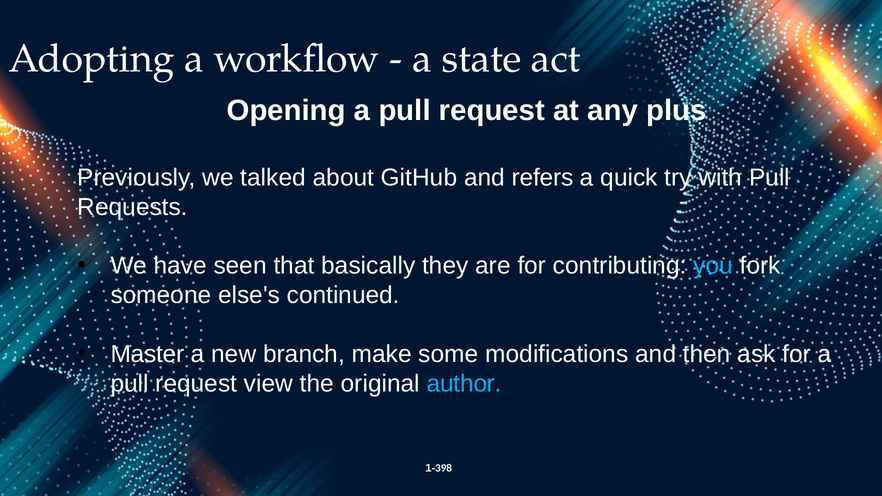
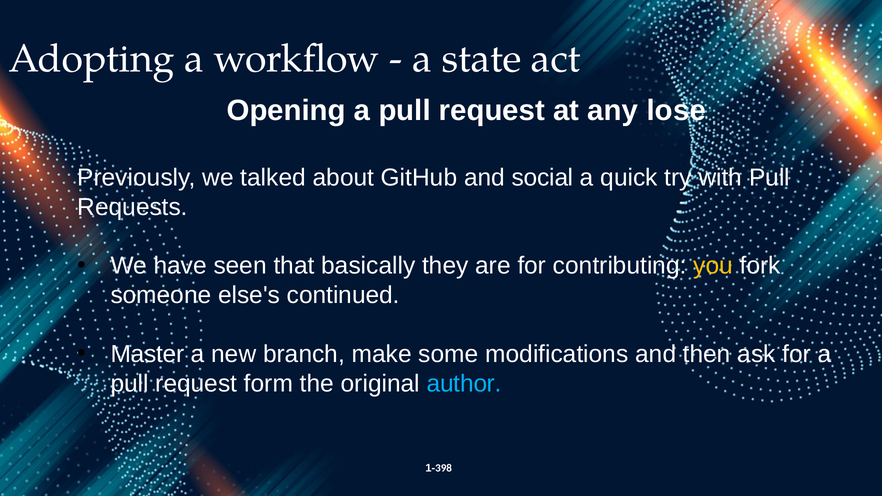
plus: plus -> lose (676, 110)
refers: refers -> social (543, 178)
you colour: light blue -> yellow (713, 266)
view: view -> form (268, 384)
